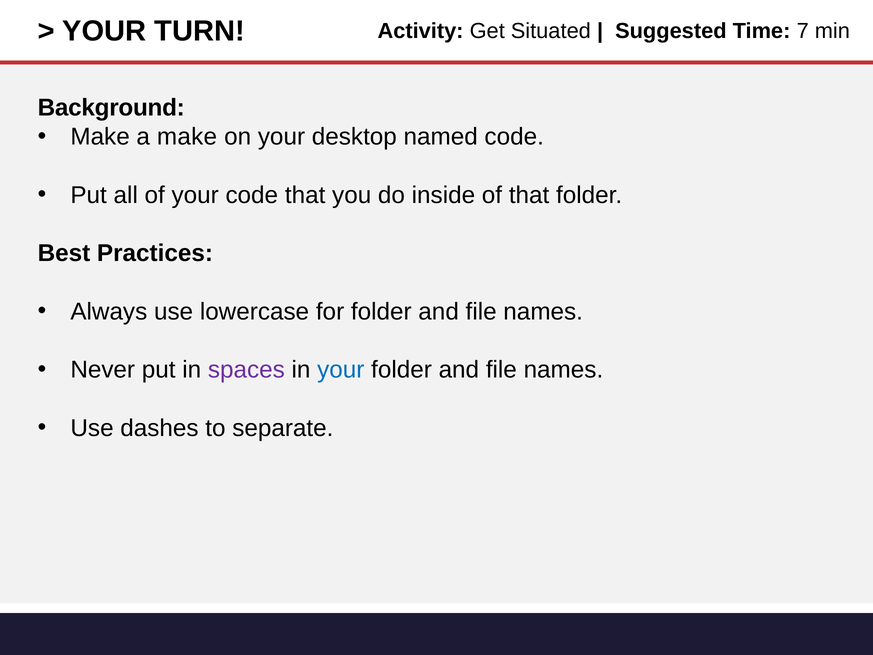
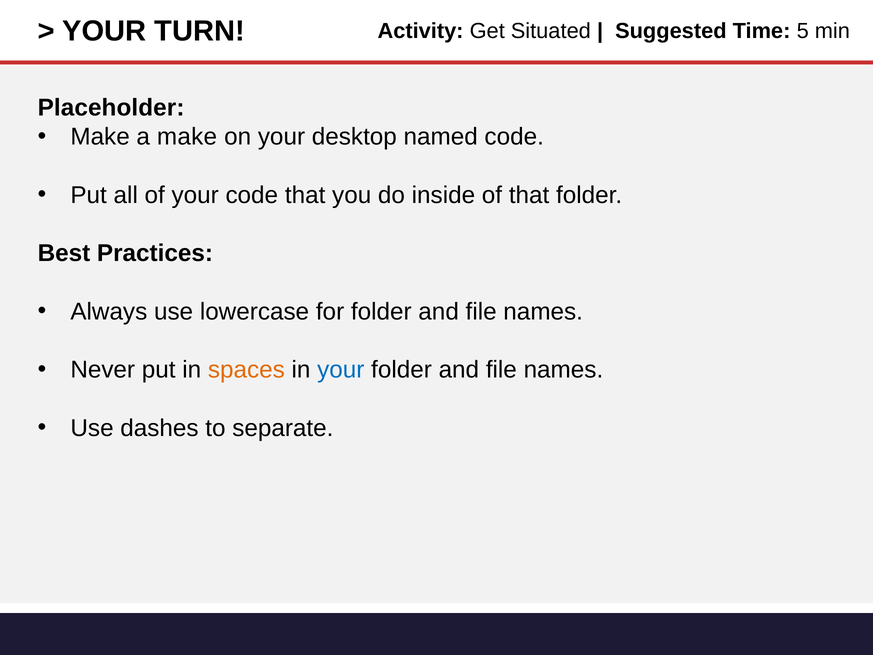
7: 7 -> 5 (803, 31)
Background: Background -> Placeholder (111, 108)
spaces colour: purple -> orange (246, 370)
